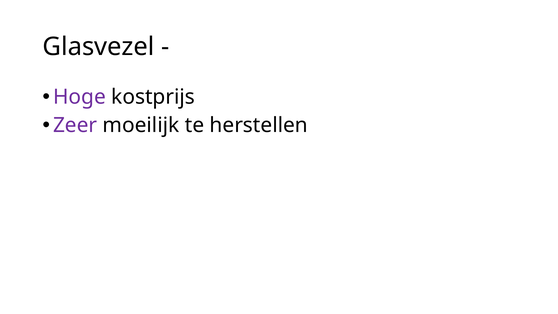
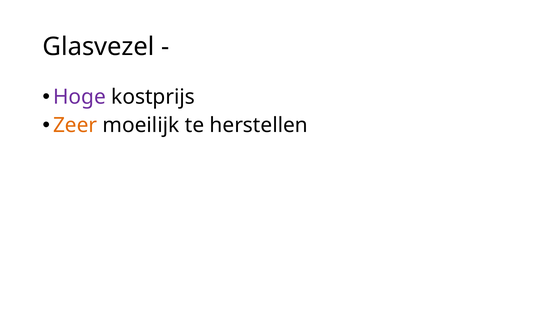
Zeer colour: purple -> orange (75, 125)
